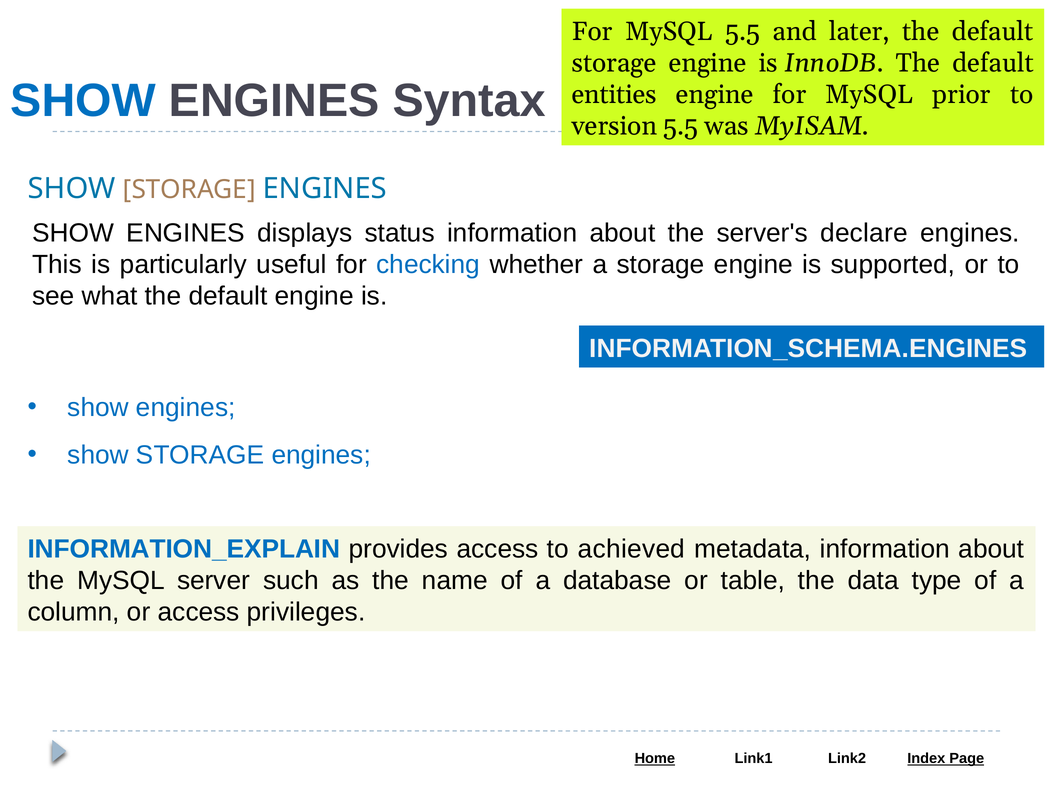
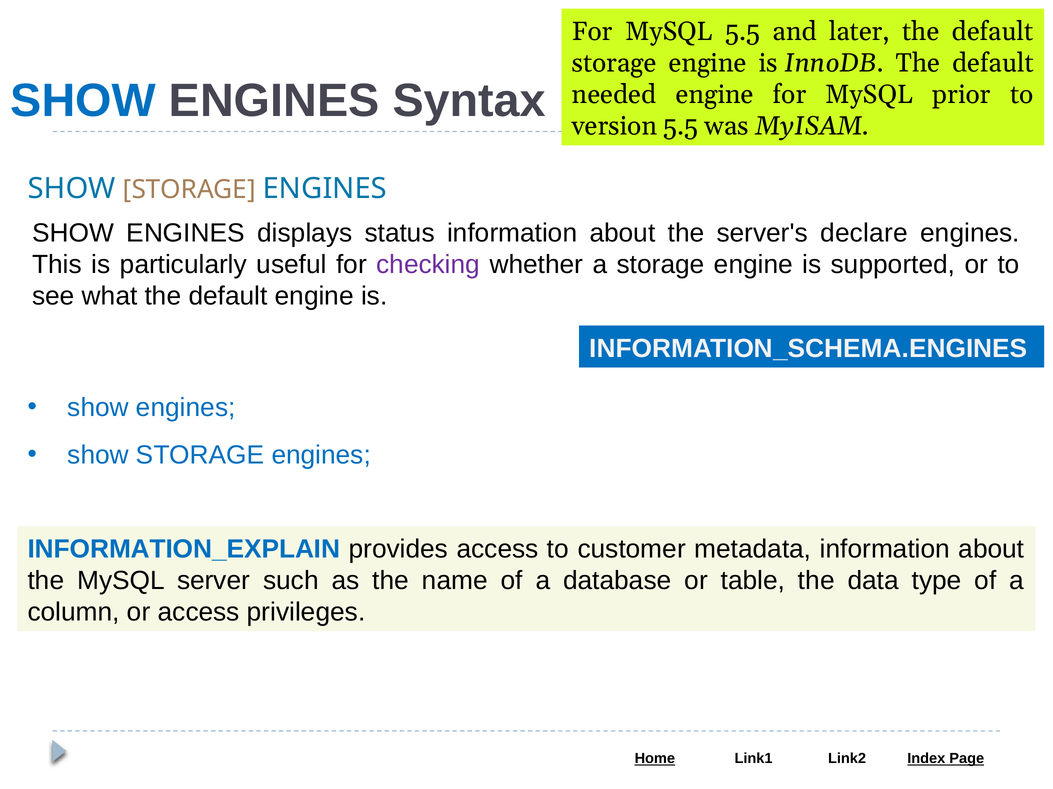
entities: entities -> needed (614, 95)
checking colour: blue -> purple (428, 265)
achieved: achieved -> customer (632, 550)
